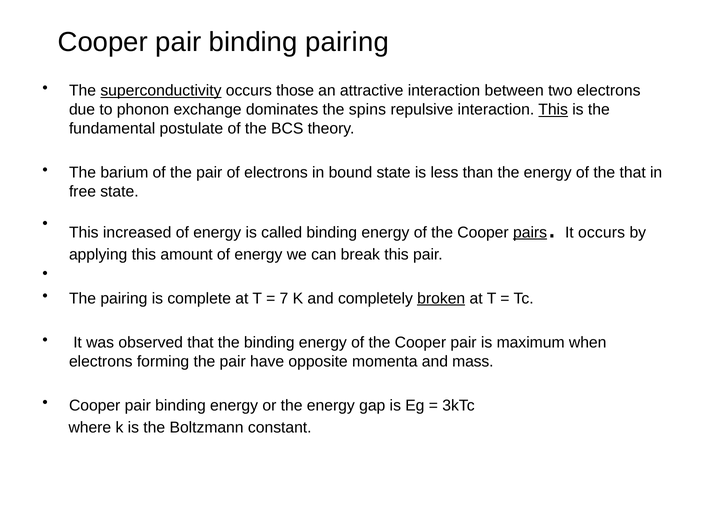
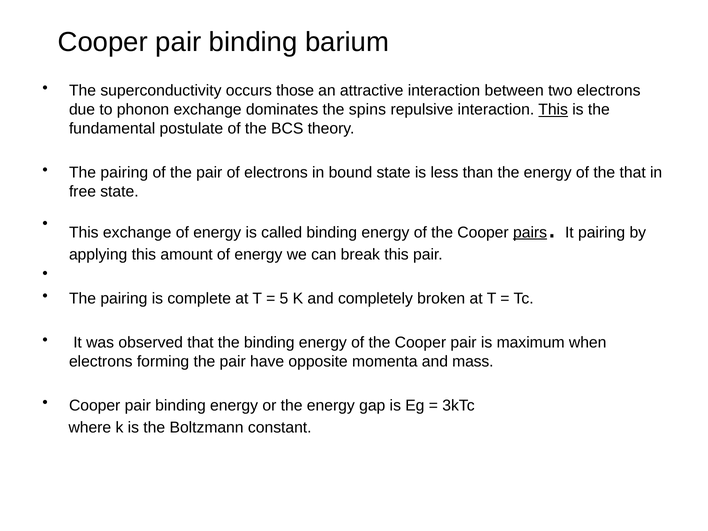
binding pairing: pairing -> barium (347, 42)
superconductivity underline: present -> none (161, 91)
barium: barium -> pairing (124, 173)
This increased: increased -> exchange (137, 232)
It occurs: occurs -> pairing (602, 232)
7: 7 -> 5 (284, 298)
broken underline: present -> none (441, 298)
